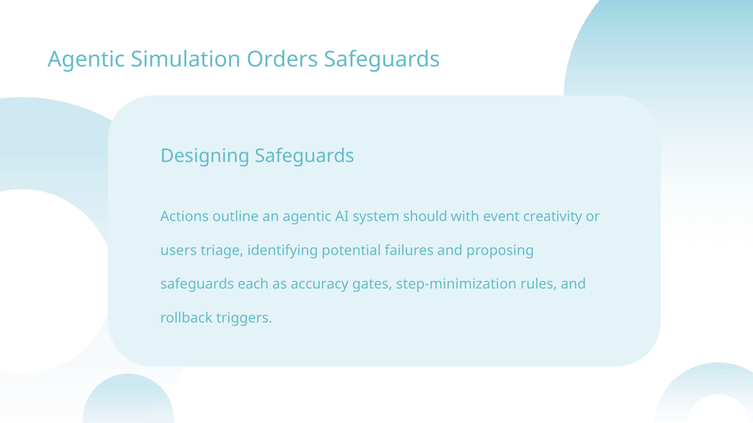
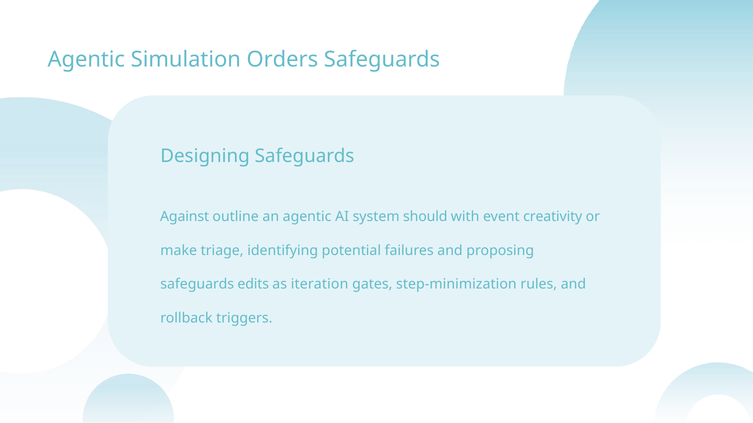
Actions: Actions -> Against (185, 217)
users: users -> make (179, 251)
each: each -> edits (253, 285)
accuracy: accuracy -> iteration (320, 285)
